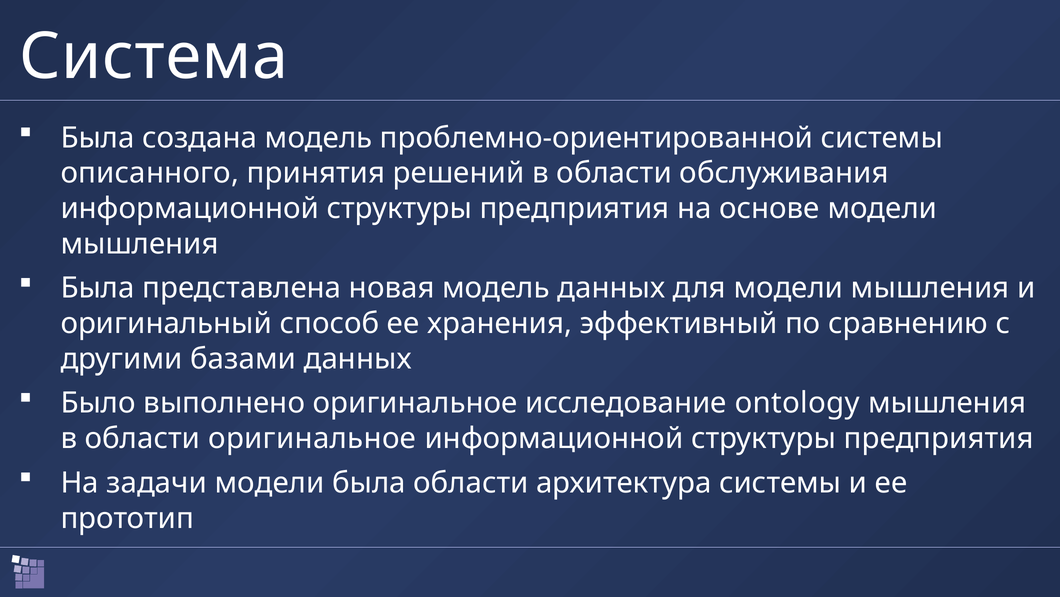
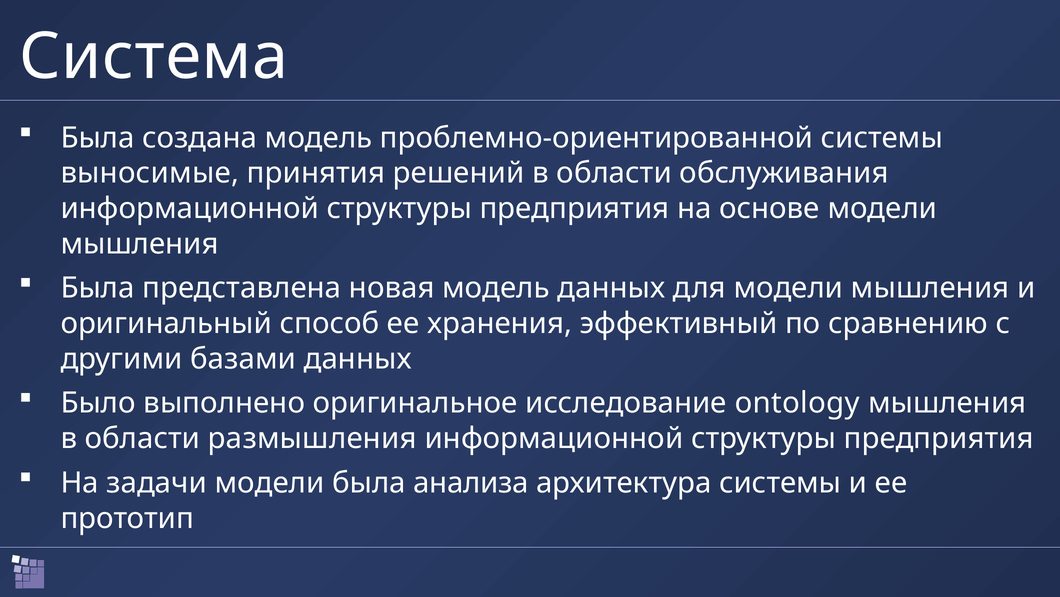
описанного: описанного -> выносимые (150, 173)
области оригинальное: оригинальное -> размышления (312, 438)
была области: области -> анализа (471, 482)
